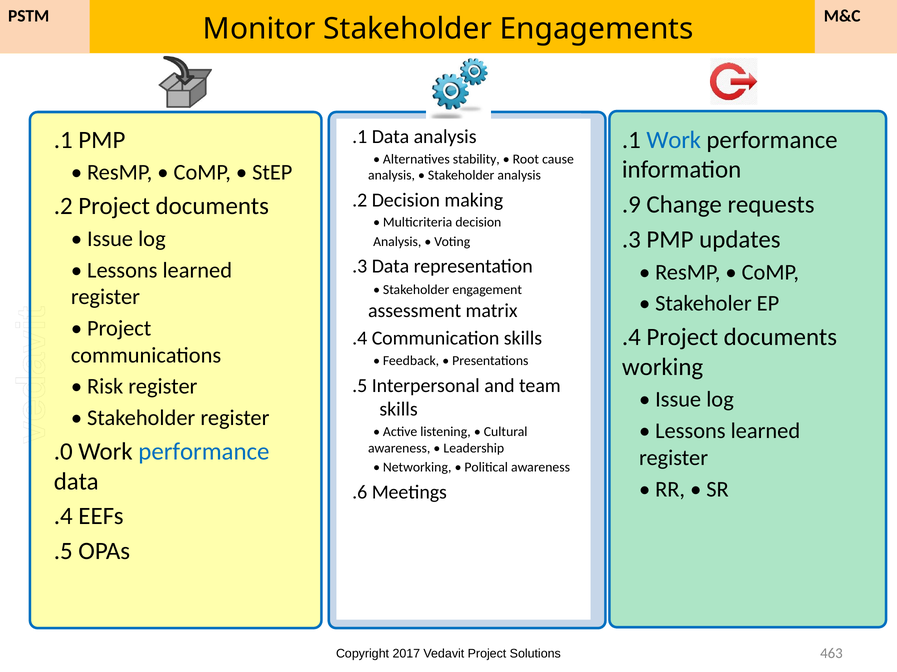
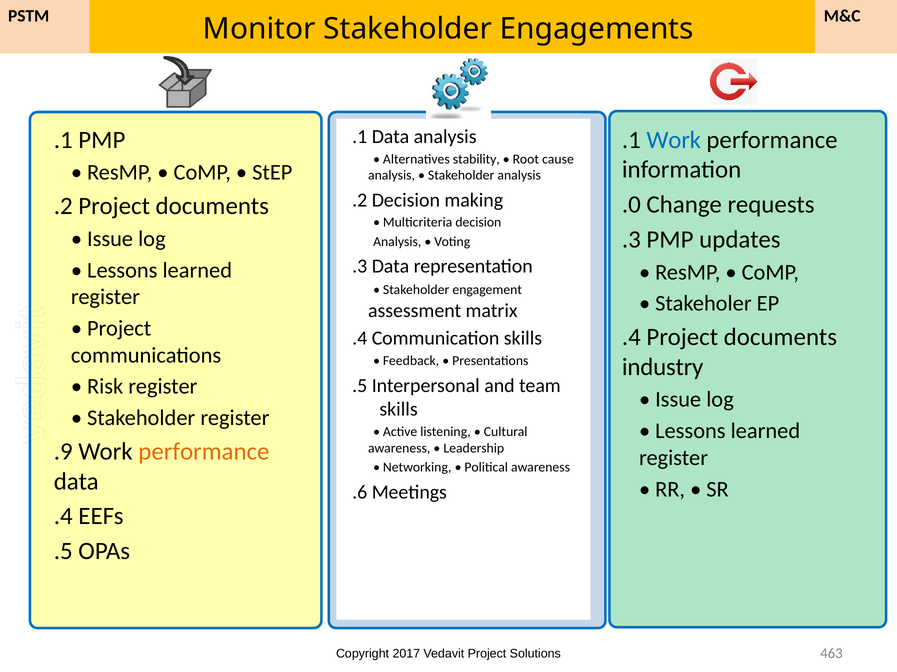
.9: .9 -> .0 (631, 205)
working: working -> industry (663, 367)
.0: .0 -> .9 (63, 452)
performance colour: blue -> orange (204, 452)
